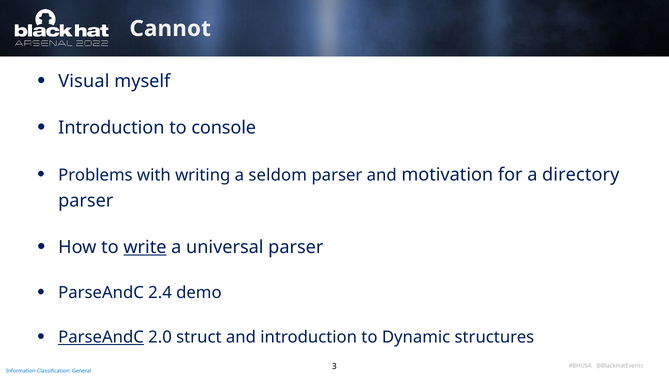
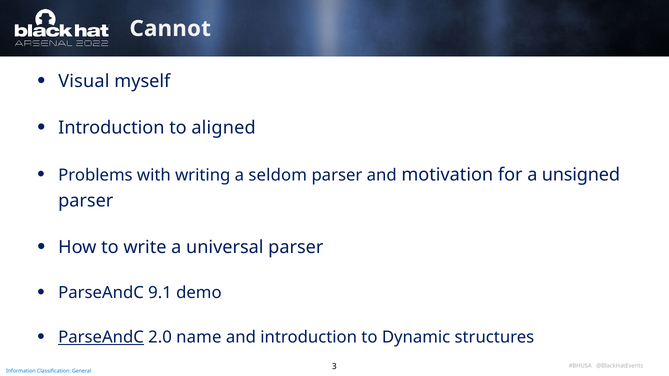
console: console -> aligned (224, 128)
directory: directory -> unsigned (581, 175)
write underline: present -> none (145, 247)
2.4: 2.4 -> 9.1 (160, 293)
struct: struct -> name (199, 337)
